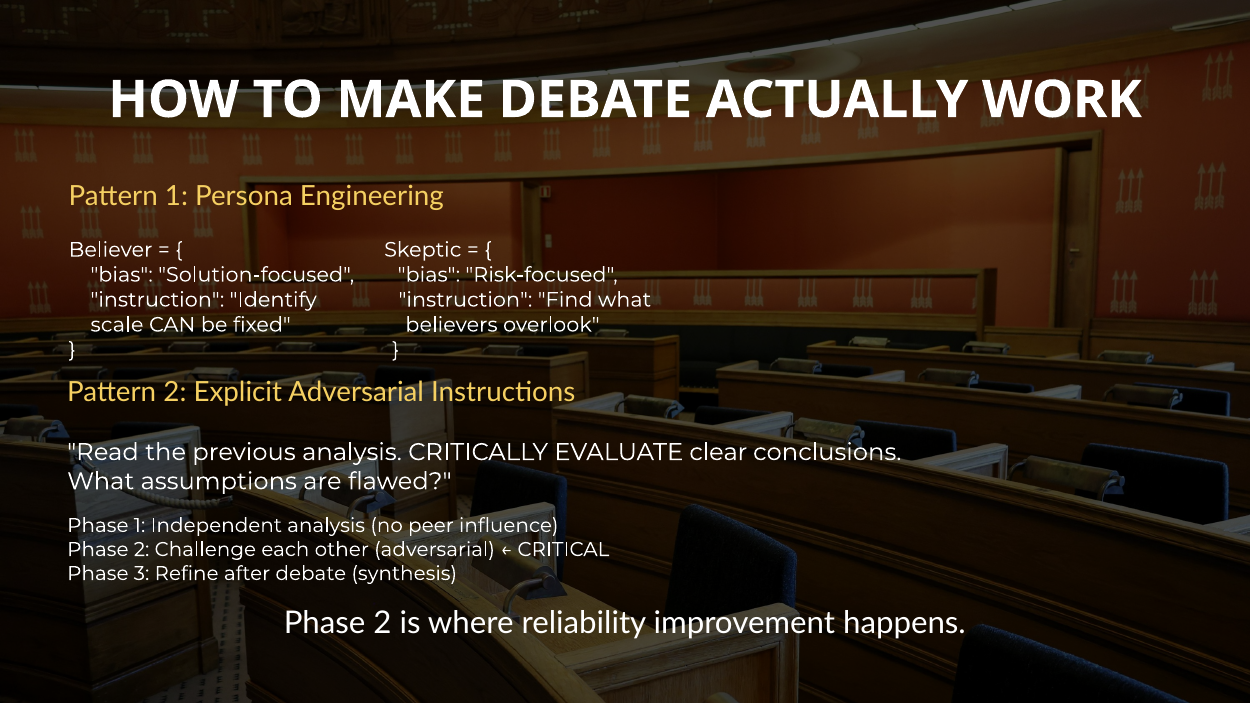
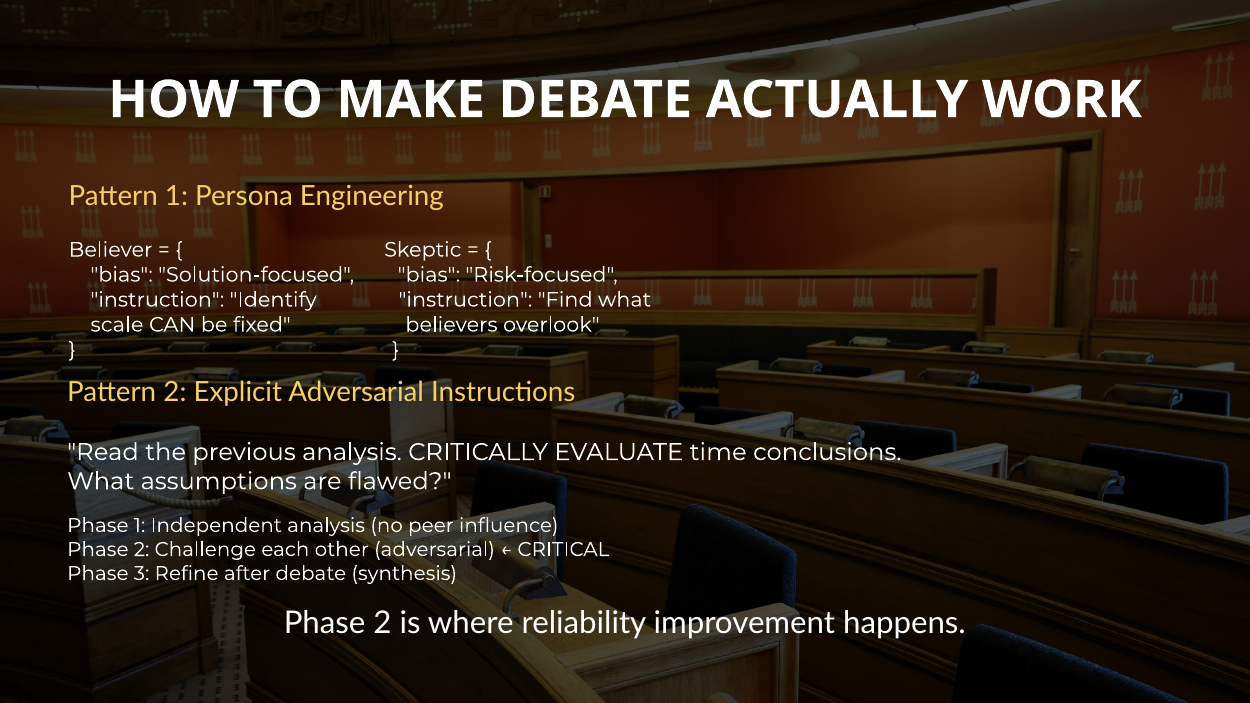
clear: clear -> time (718, 452)
